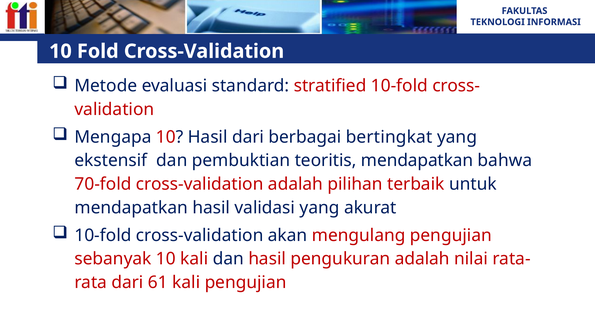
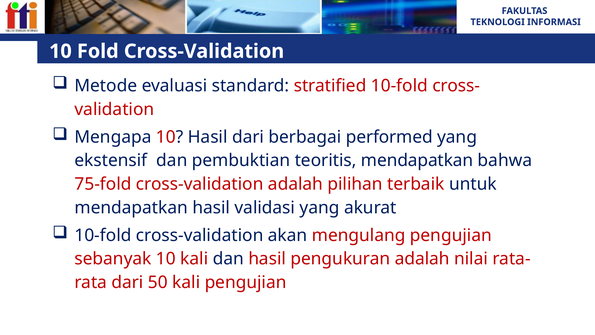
bertingkat: bertingkat -> performed (389, 137)
70-fold: 70-fold -> 75-fold (103, 184)
61: 61 -> 50 (158, 282)
